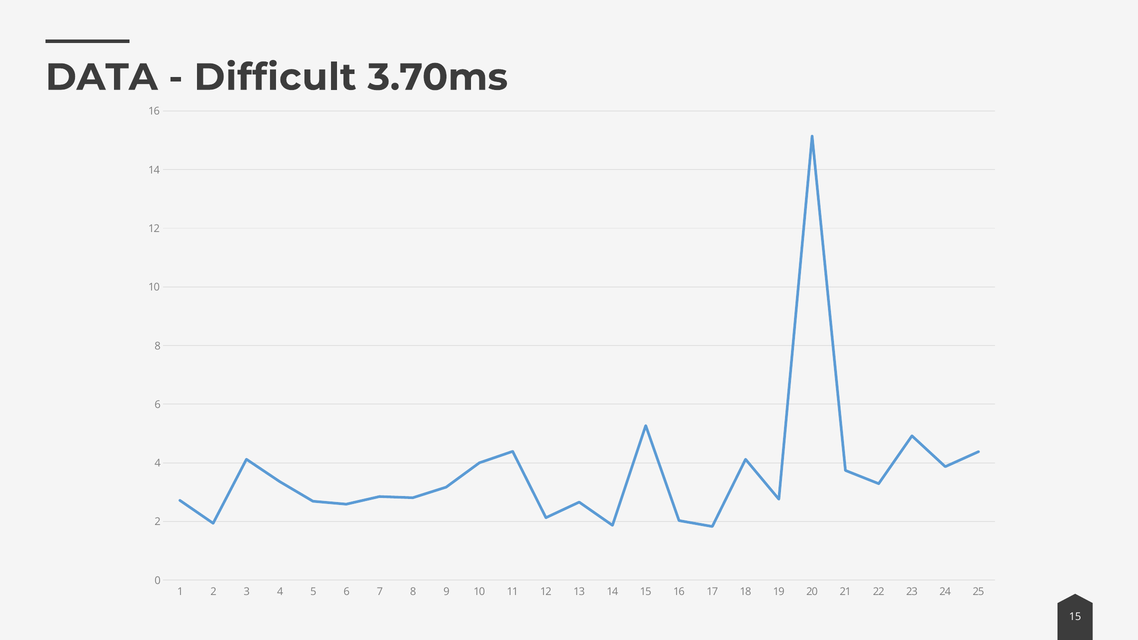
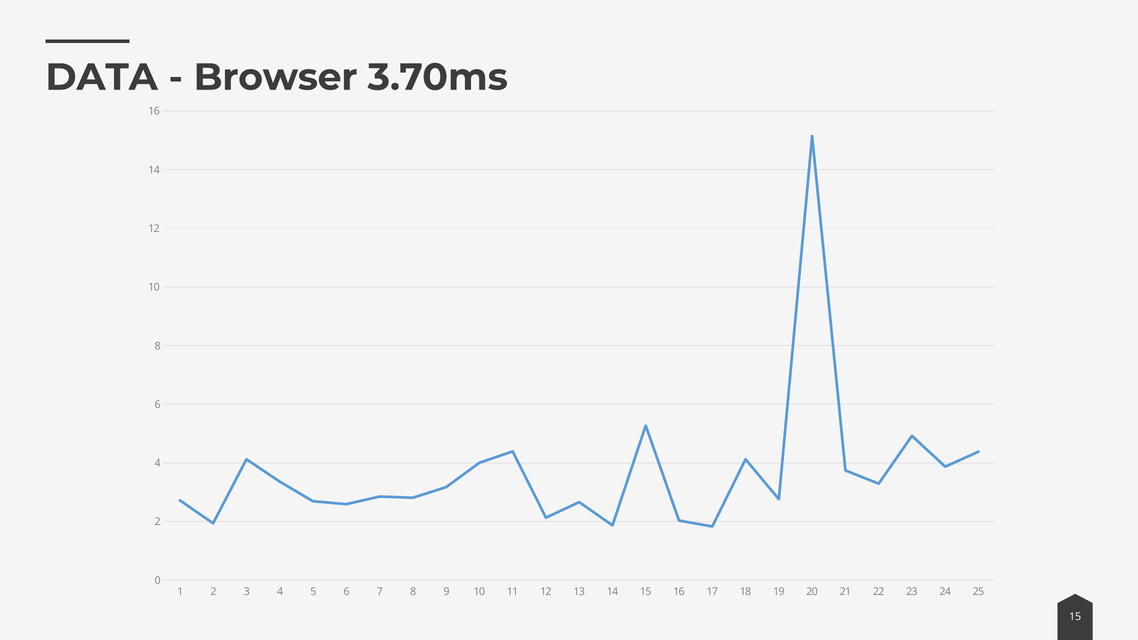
Difficult: Difficult -> Browser (276, 77)
